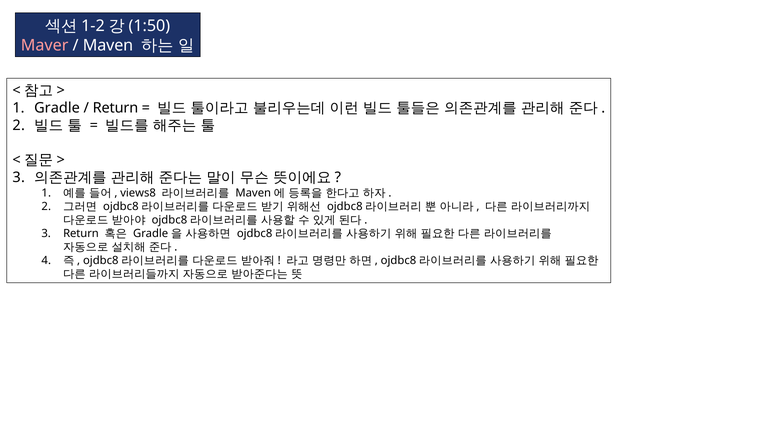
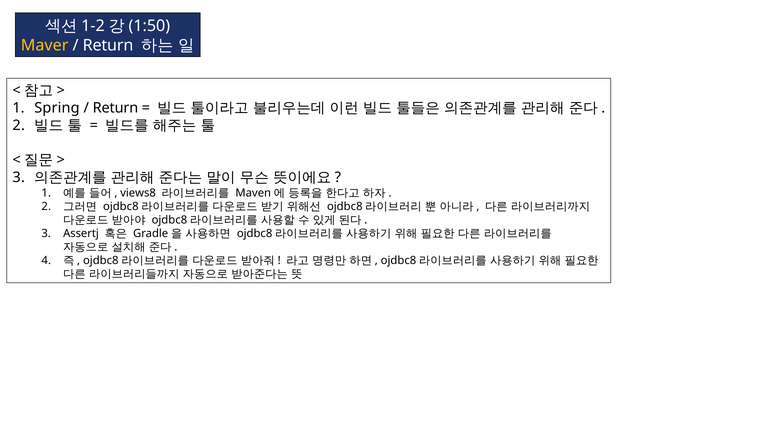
Maver colour: pink -> yellow (45, 45)
Maven: Maven -> Return (108, 45)
Gradle: Gradle -> Spring (57, 108)
Return: Return -> Assertj (81, 233)
